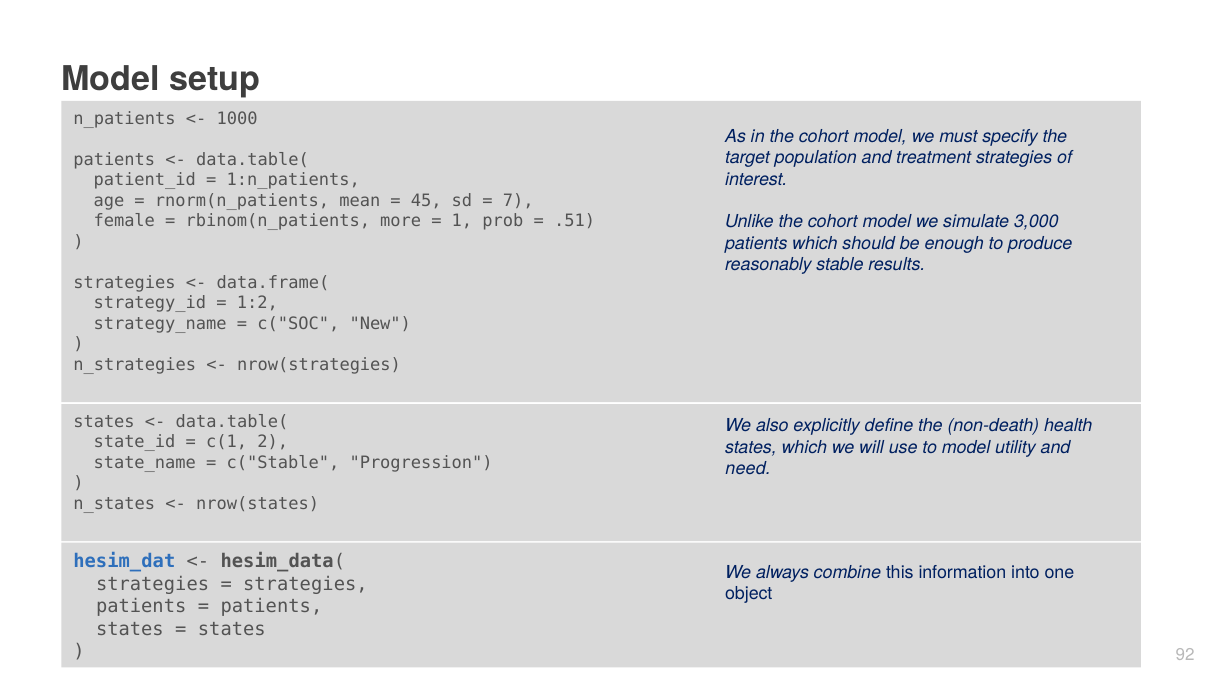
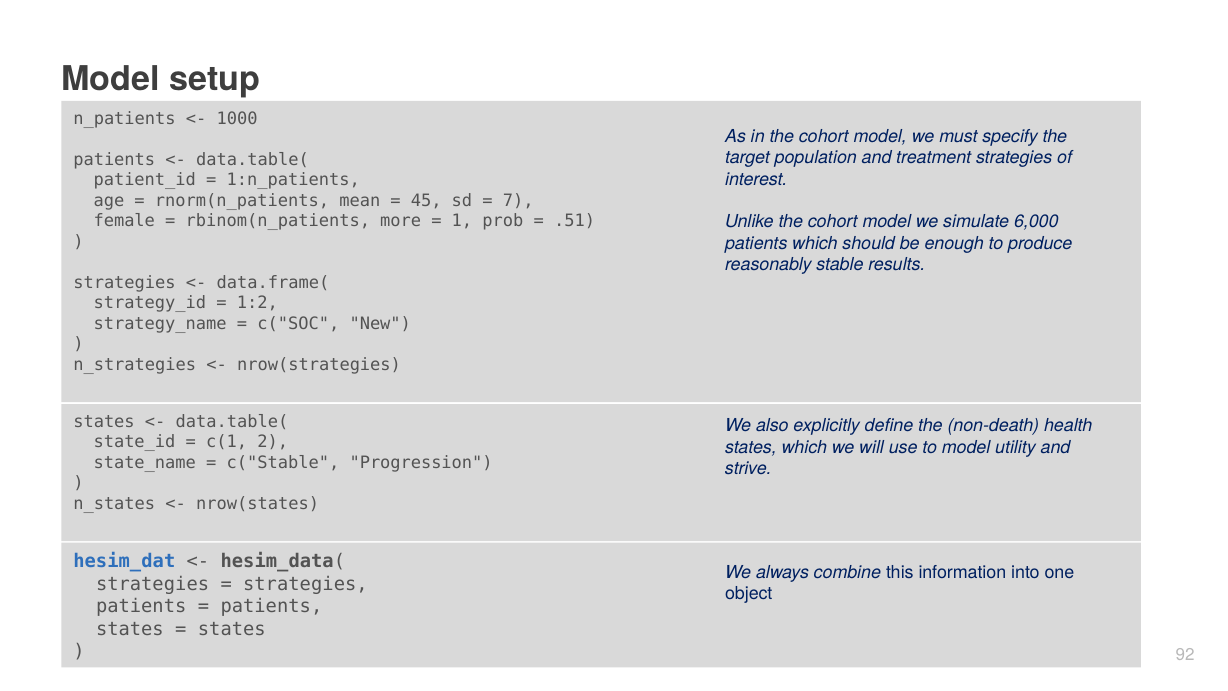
3,000: 3,000 -> 6,000 (1036, 222)
need: need -> strive (748, 469)
